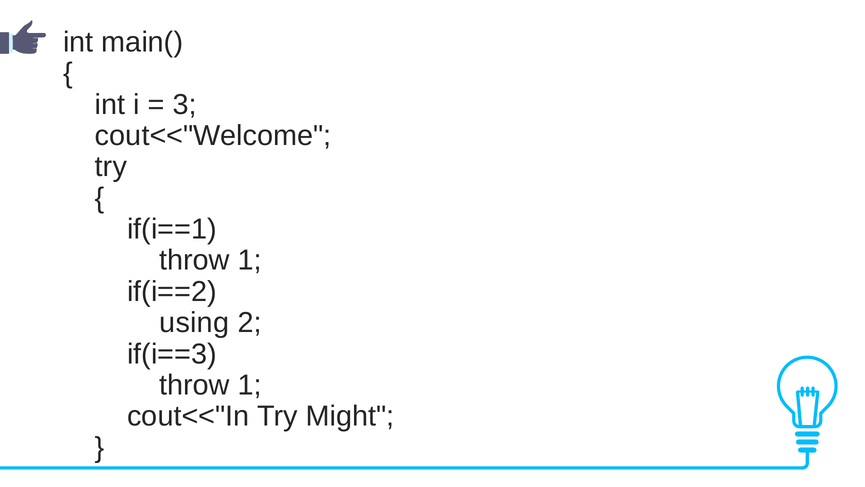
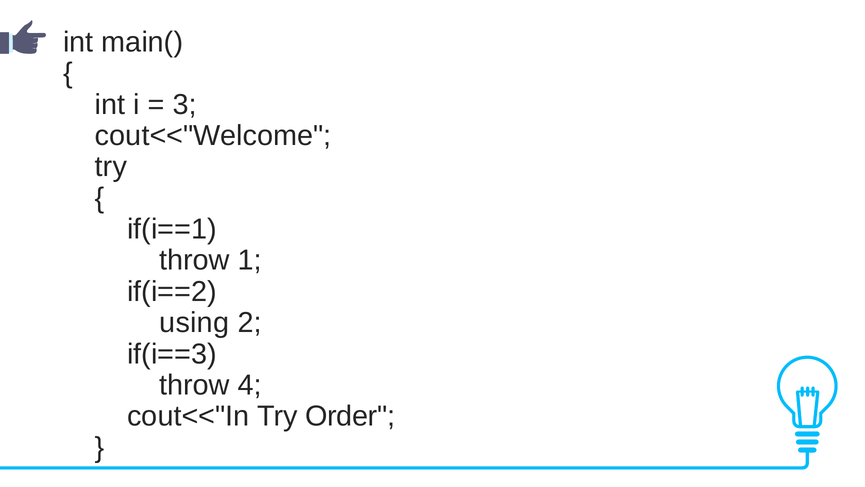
1: 1 -> 4 (250, 385)
Might: Might -> Order (350, 416)
